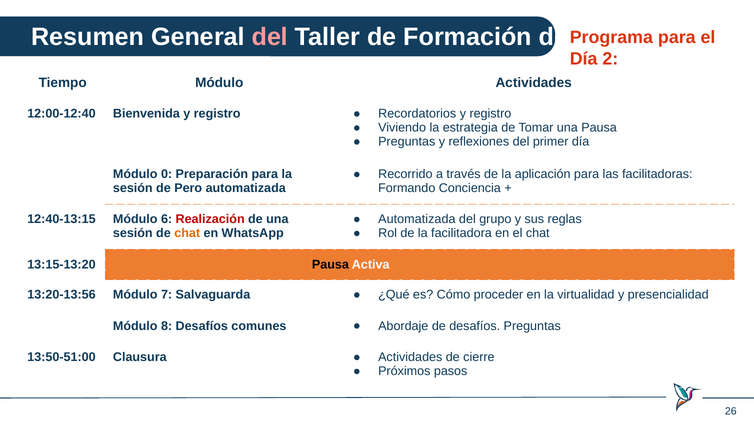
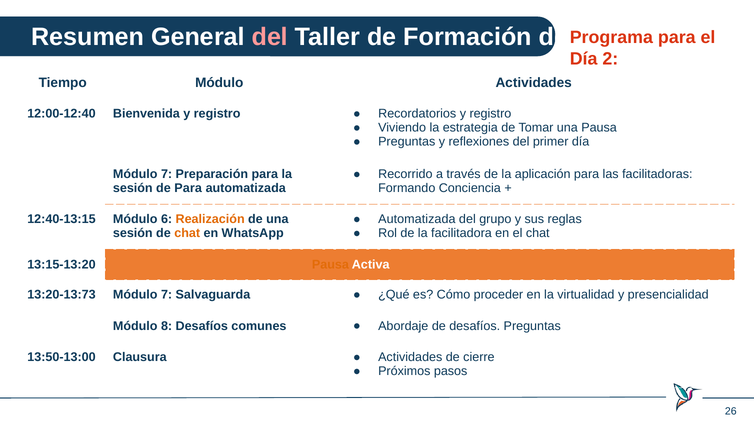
0: 0 -> 7 (167, 174)
de Pero: Pero -> Para (188, 188)
Realización colour: red -> orange (210, 219)
Pausa colour: black -> orange (330, 264)
13:20-13:56: 13:20-13:56 -> 13:20-13:73 (61, 295)
13:50-51:00: 13:50-51:00 -> 13:50-13:00 (61, 357)
